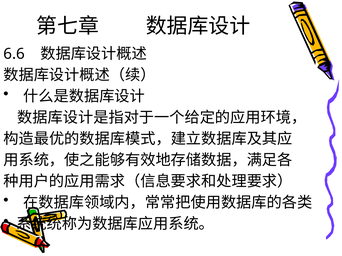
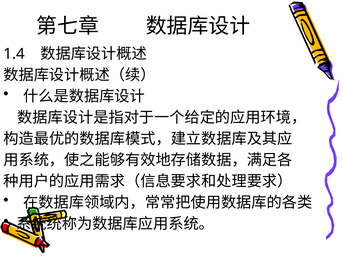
6.6: 6.6 -> 1.4 (14, 54)
